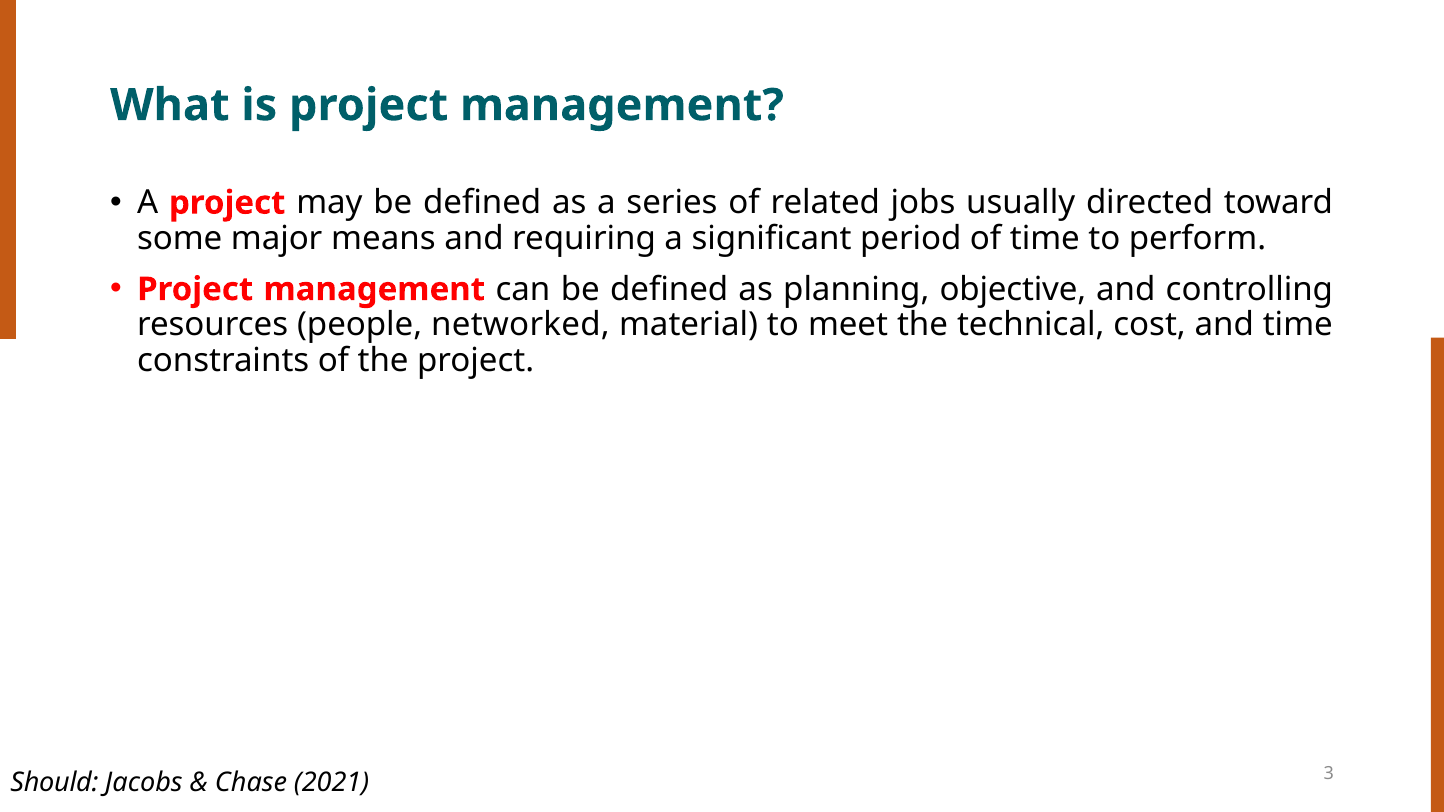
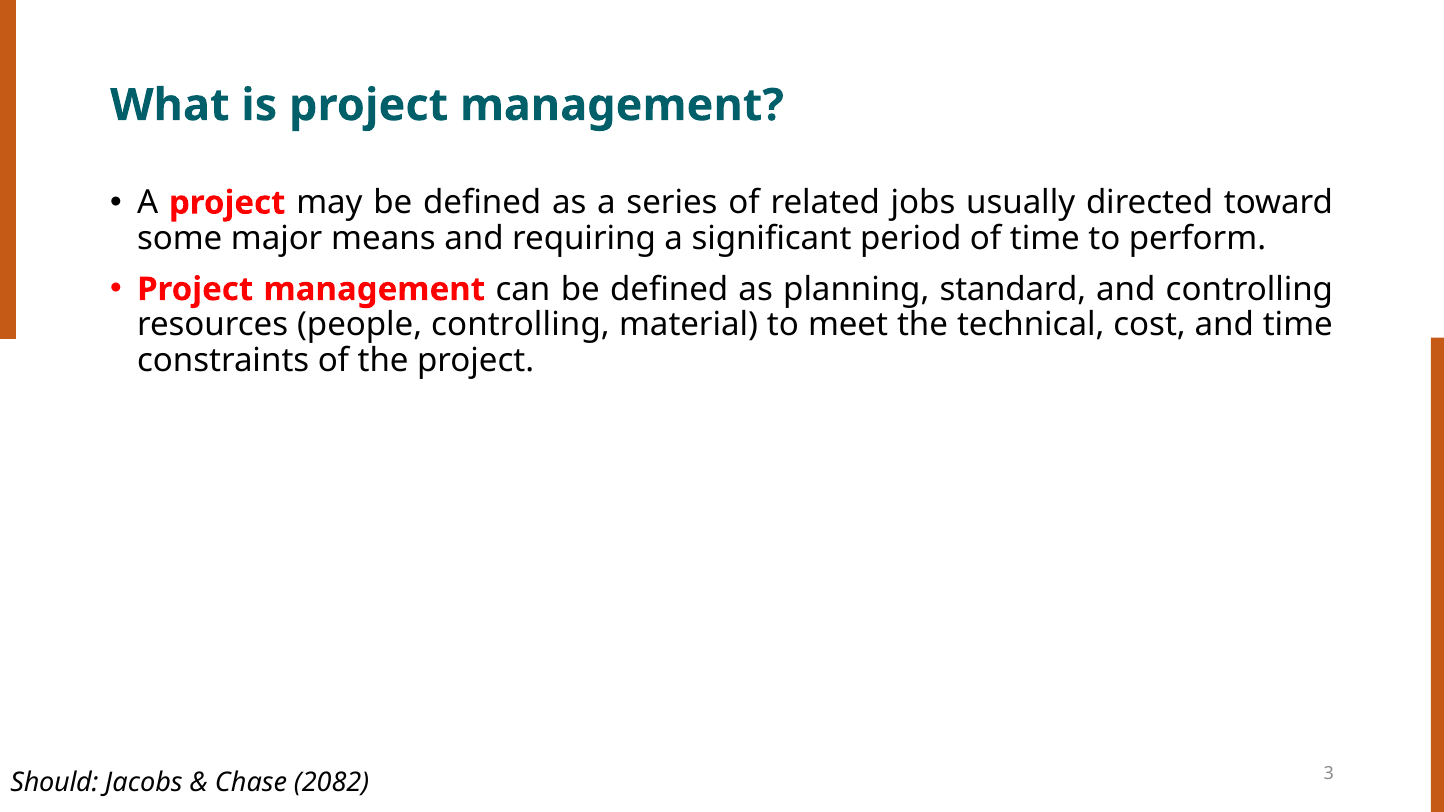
objective: objective -> standard (1013, 289)
people networked: networked -> controlling (521, 325)
2021: 2021 -> 2082 (332, 783)
